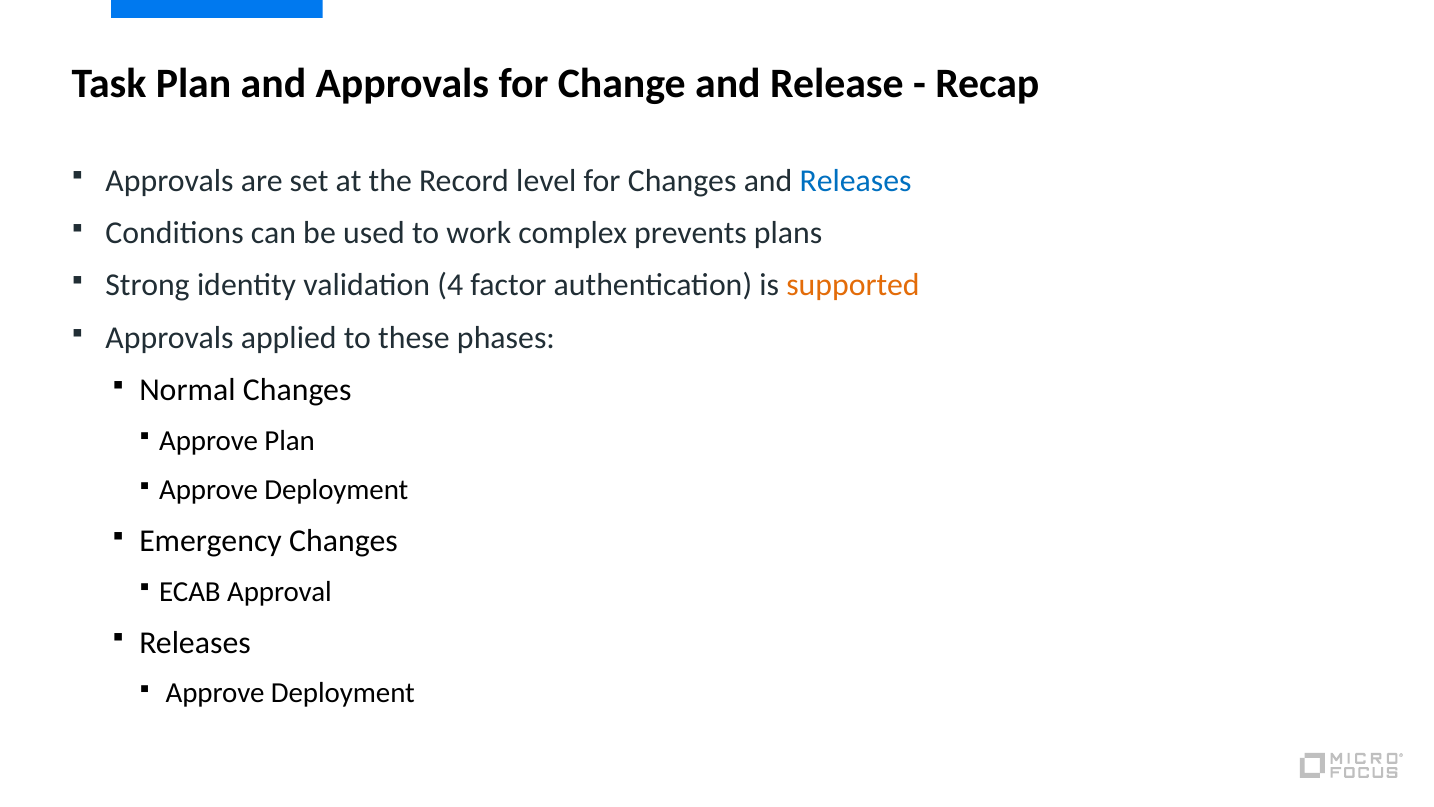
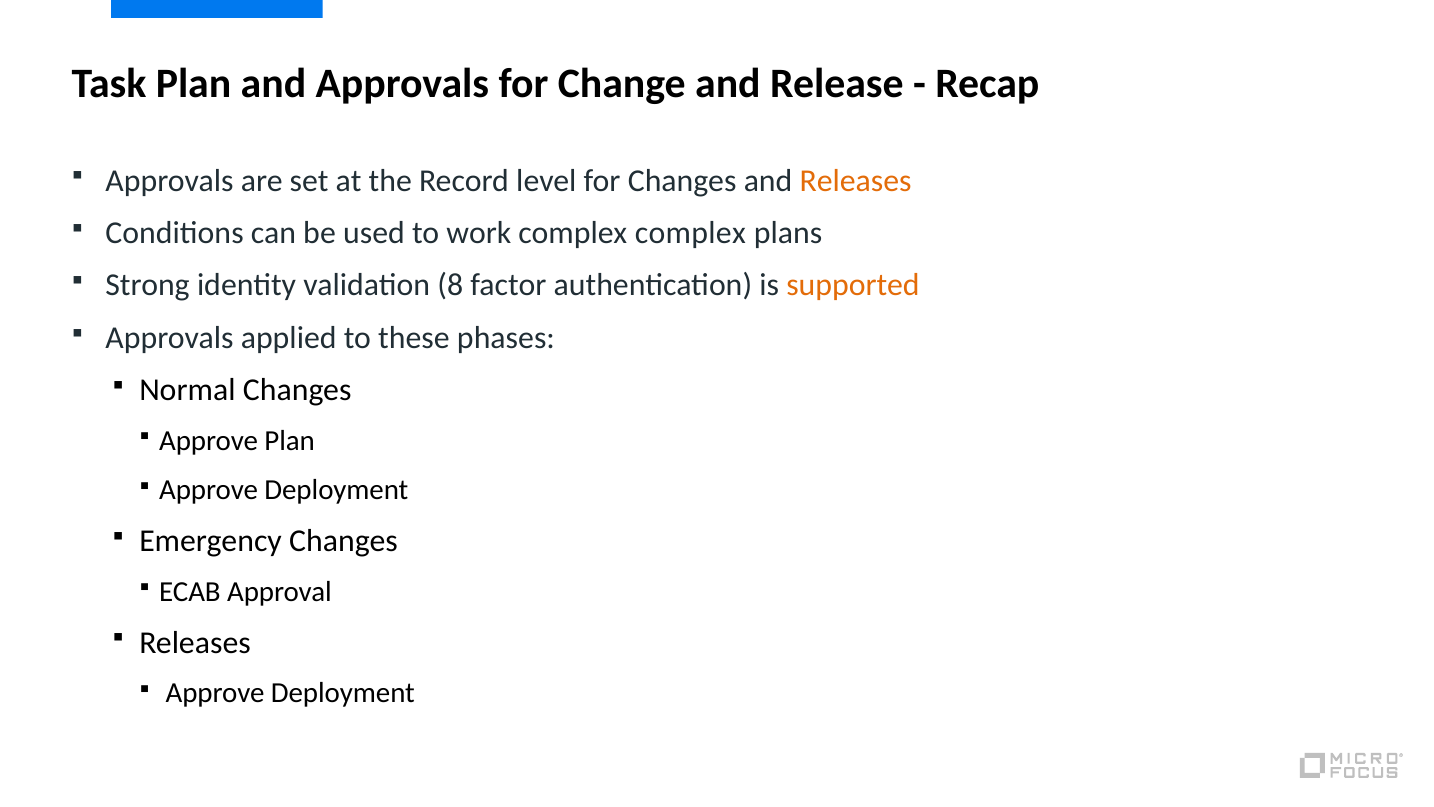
Releases colour: blue -> orange (856, 181)
complex prevents: prevents -> complex (690, 233)
4: 4 -> 8 (450, 285)
